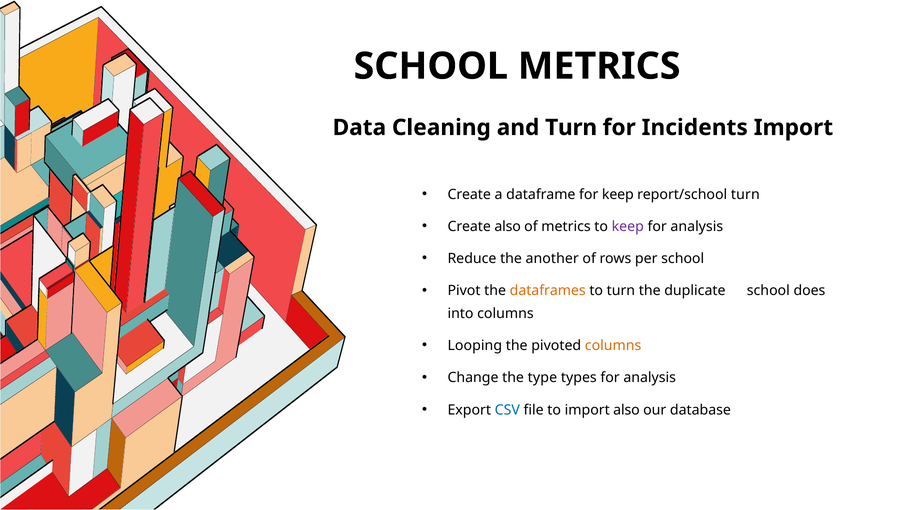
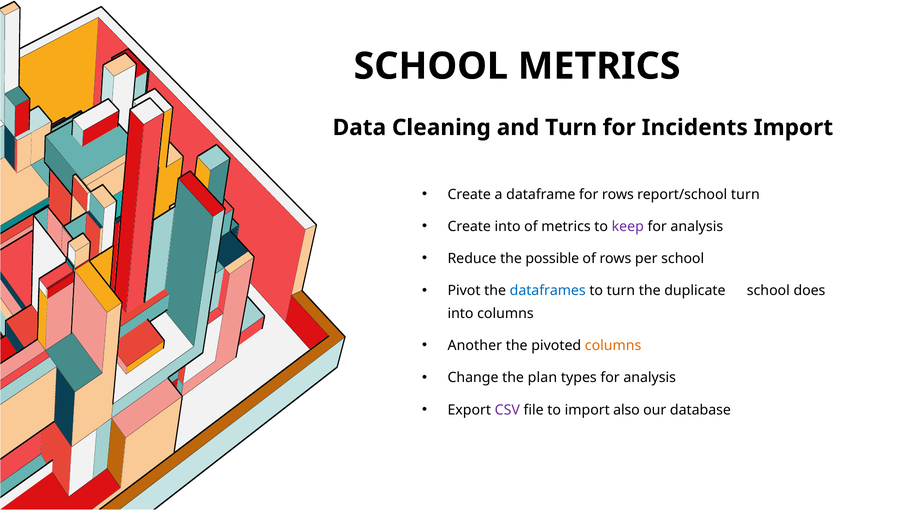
for keep: keep -> rows (618, 194)
Create also: also -> into (508, 226)
another: another -> possible (552, 258)
dataframes colour: orange -> blue (548, 291)
Looping: Looping -> Another (475, 345)
type: type -> plan (542, 377)
CSV colour: blue -> purple (507, 410)
